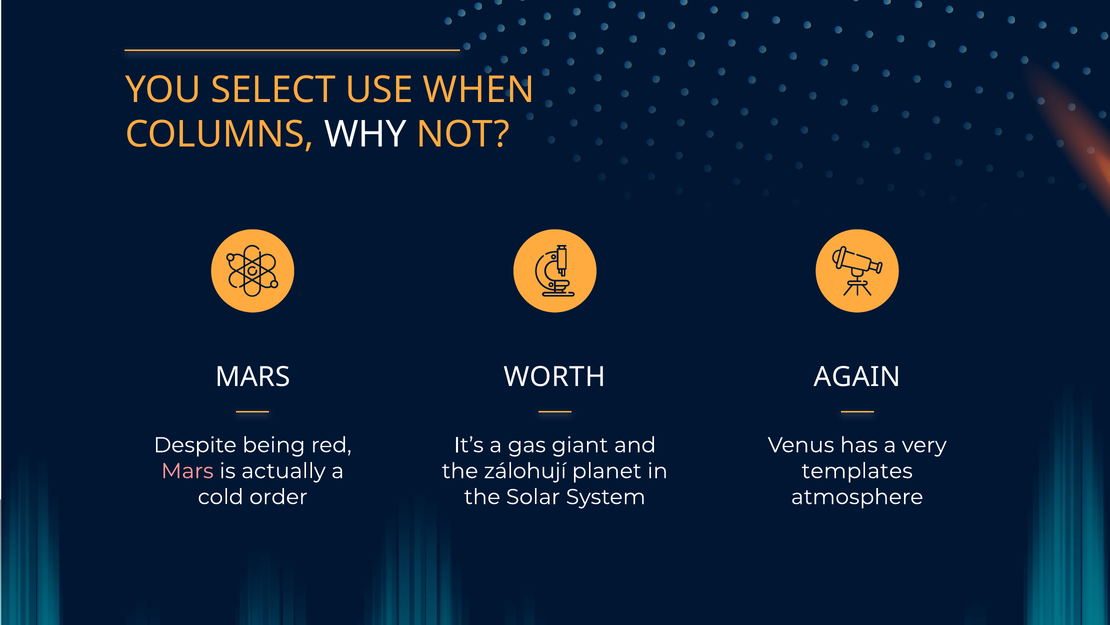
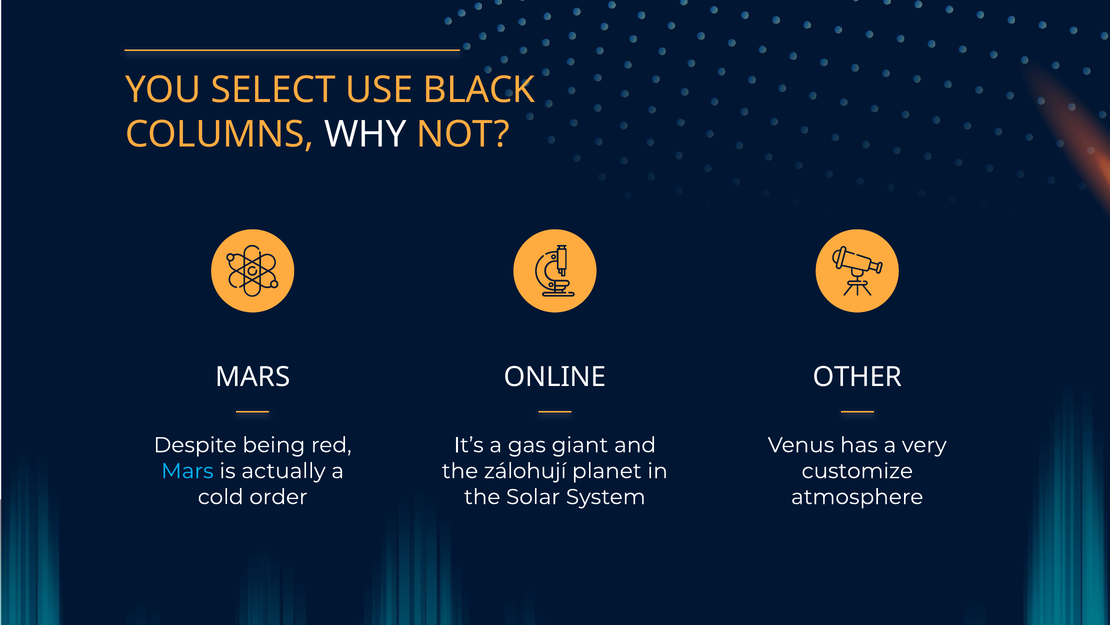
WHEN: WHEN -> BLACK (479, 90)
WORTH: WORTH -> ONLINE (555, 377)
AGAIN: AGAIN -> OTHER (857, 377)
Mars colour: pink -> light blue (187, 471)
templates: templates -> customize (857, 471)
